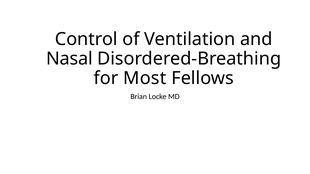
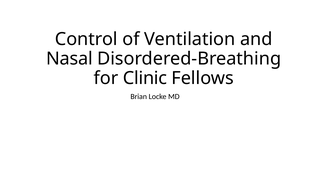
Most: Most -> Clinic (145, 78)
